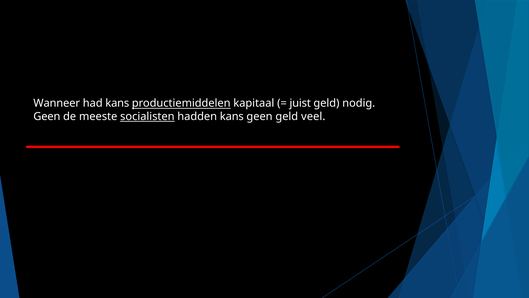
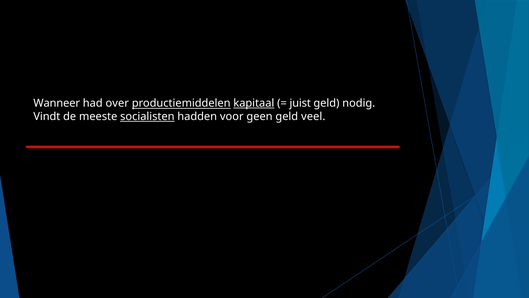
had kans: kans -> over (117, 103)
kapitaal underline: none -> present (254, 103)
Geen: Geen -> Vindt (47, 116)
hadden kans: kans -> voor (232, 116)
